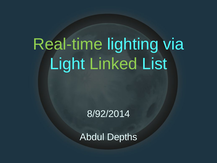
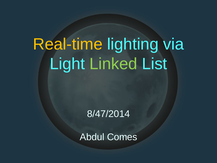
Real-time colour: light green -> yellow (68, 44)
8/92/2014: 8/92/2014 -> 8/47/2014 (108, 114)
Depths: Depths -> Comes (122, 137)
